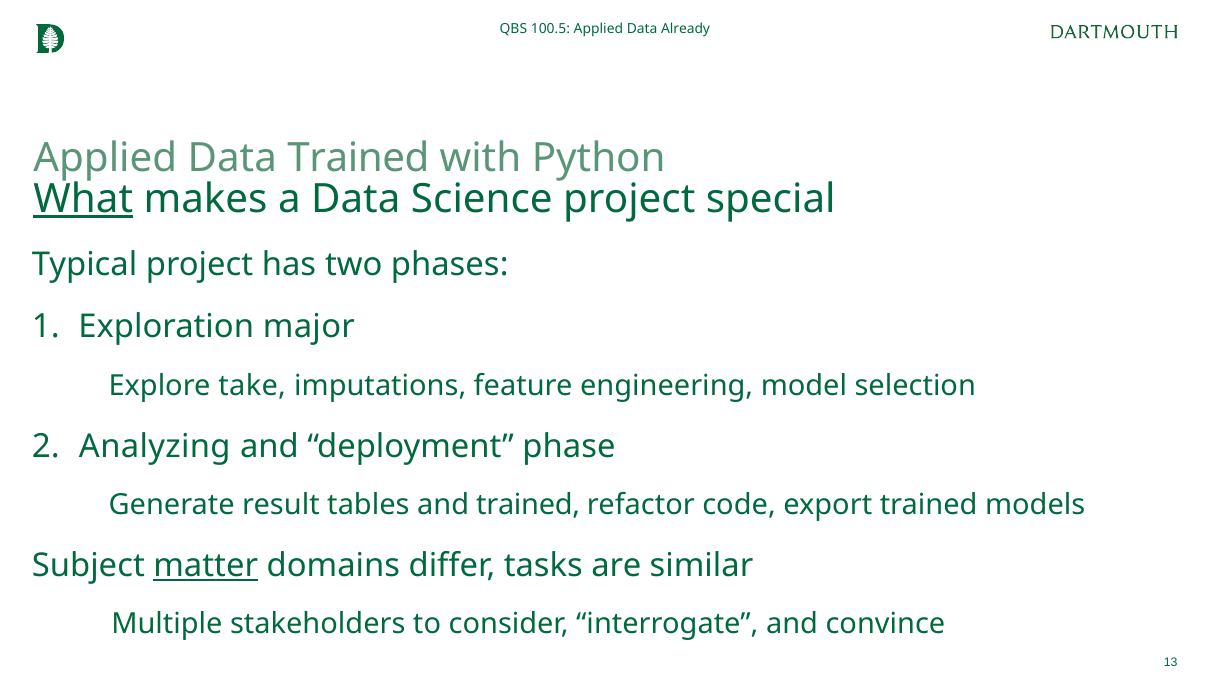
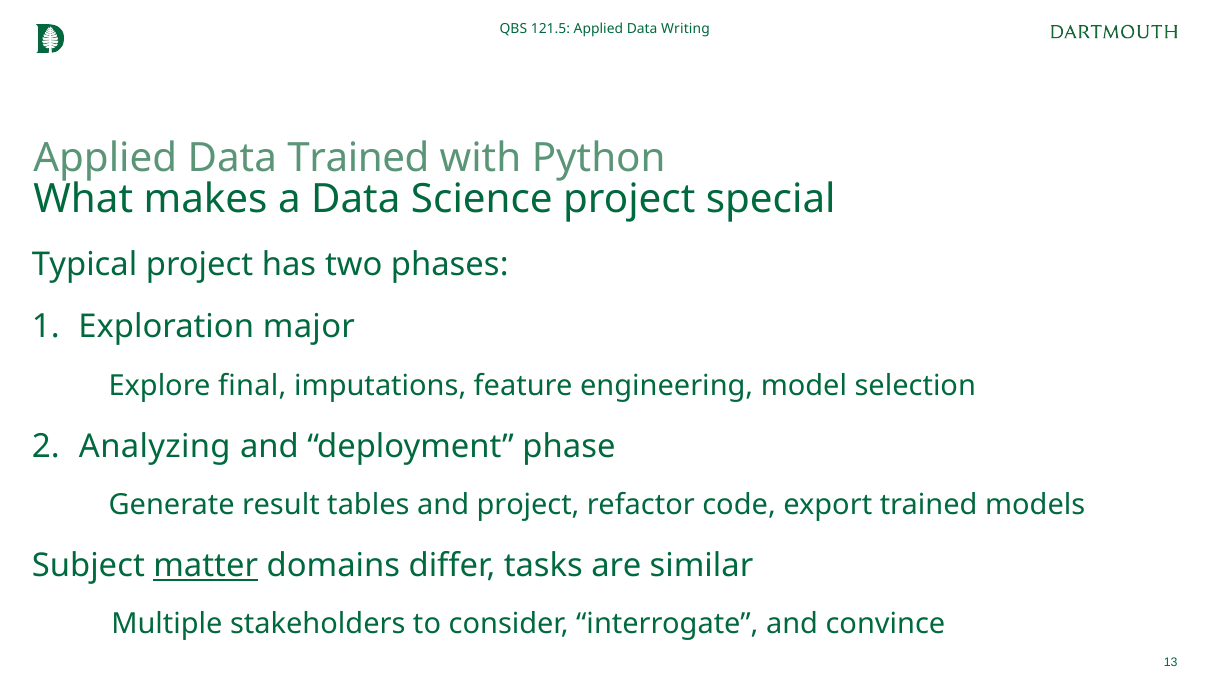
100.5: 100.5 -> 121.5 (550, 29)
Already: Already -> Writing (686, 29)
What underline: present -> none (83, 199)
take: take -> final (252, 386)
and trained: trained -> project (528, 505)
